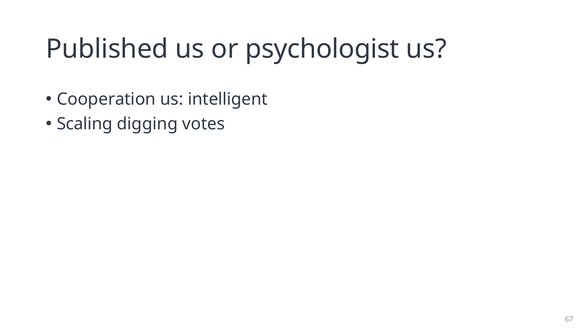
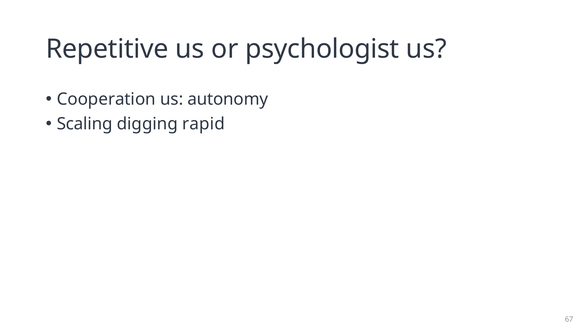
Published: Published -> Repetitive (107, 49)
intelligent: intelligent -> autonomy (228, 99)
votes: votes -> rapid (204, 124)
